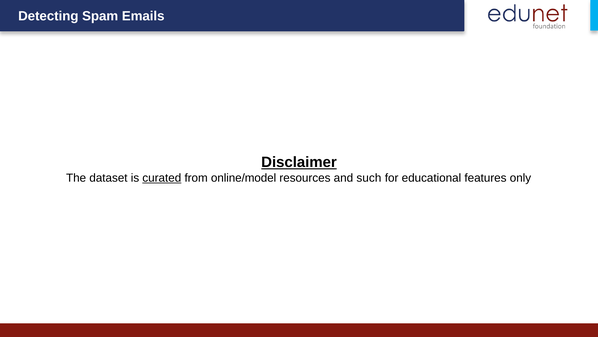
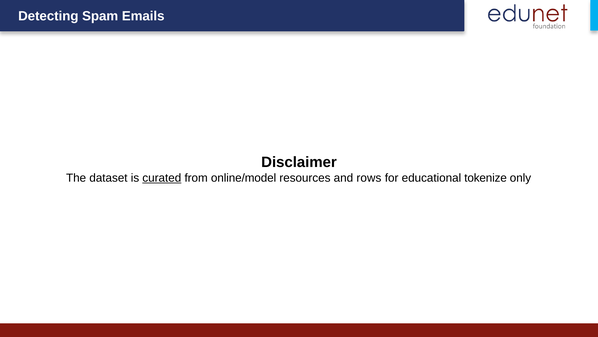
Disclaimer underline: present -> none (299, 162)
such: such -> rows (369, 178)
features: features -> tokenize (486, 178)
